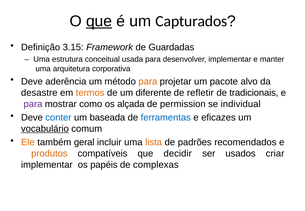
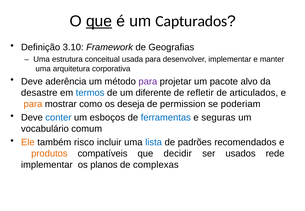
3.15: 3.15 -> 3.10 (73, 47)
Guardadas: Guardadas -> Geografias (171, 47)
para colour: orange -> purple (148, 81)
termos colour: orange -> blue (90, 93)
tradicionais: tradicionais -> articulados (254, 93)
para colour: purple -> orange (33, 104)
alçada: alçada -> deseja (131, 104)
individual: individual -> poderiam (241, 104)
baseada: baseada -> esboços (107, 118)
eficazes: eficazes -> seguras (218, 118)
vocabulário underline: present -> none (45, 129)
geral: geral -> risco (84, 142)
lista colour: orange -> blue (154, 142)
criar: criar -> rede (275, 154)
papéis: papéis -> planos (104, 165)
